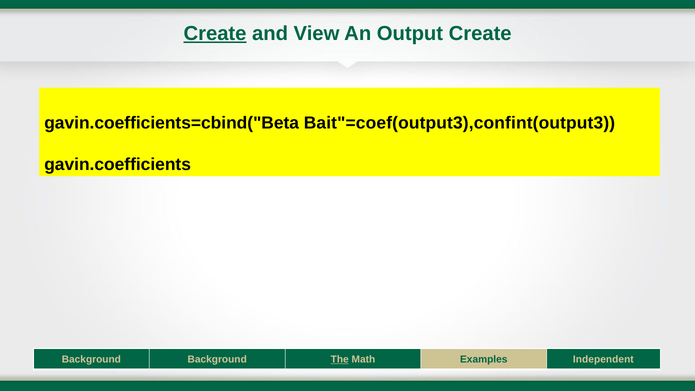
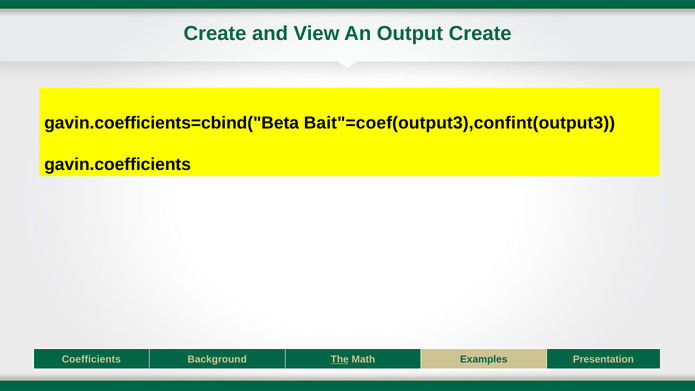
Create underline: present -> none (215, 34)
Background: Background -> Coefficients (91, 359)
Independent: Independent -> Presentation (603, 359)
